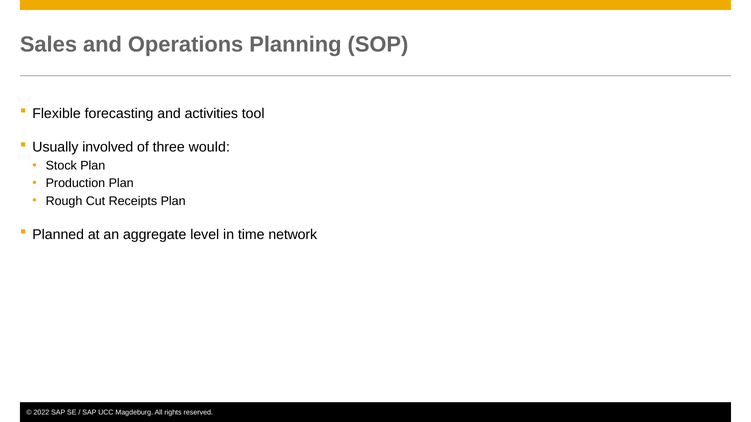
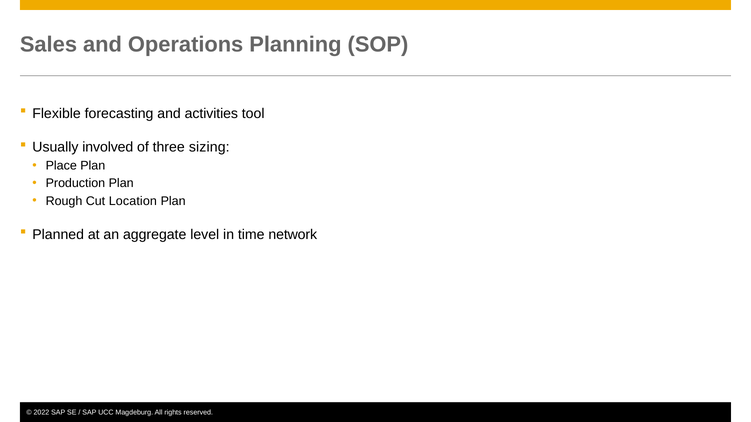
would: would -> sizing (209, 147)
Stock: Stock -> Place (61, 166)
Receipts: Receipts -> Location (133, 201)
